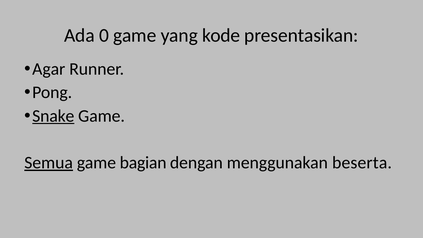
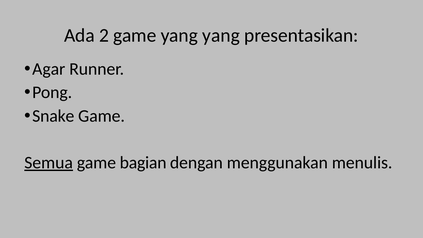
0: 0 -> 2 (104, 36)
yang kode: kode -> yang (221, 36)
Snake underline: present -> none (53, 116)
beserta: beserta -> menulis (362, 163)
